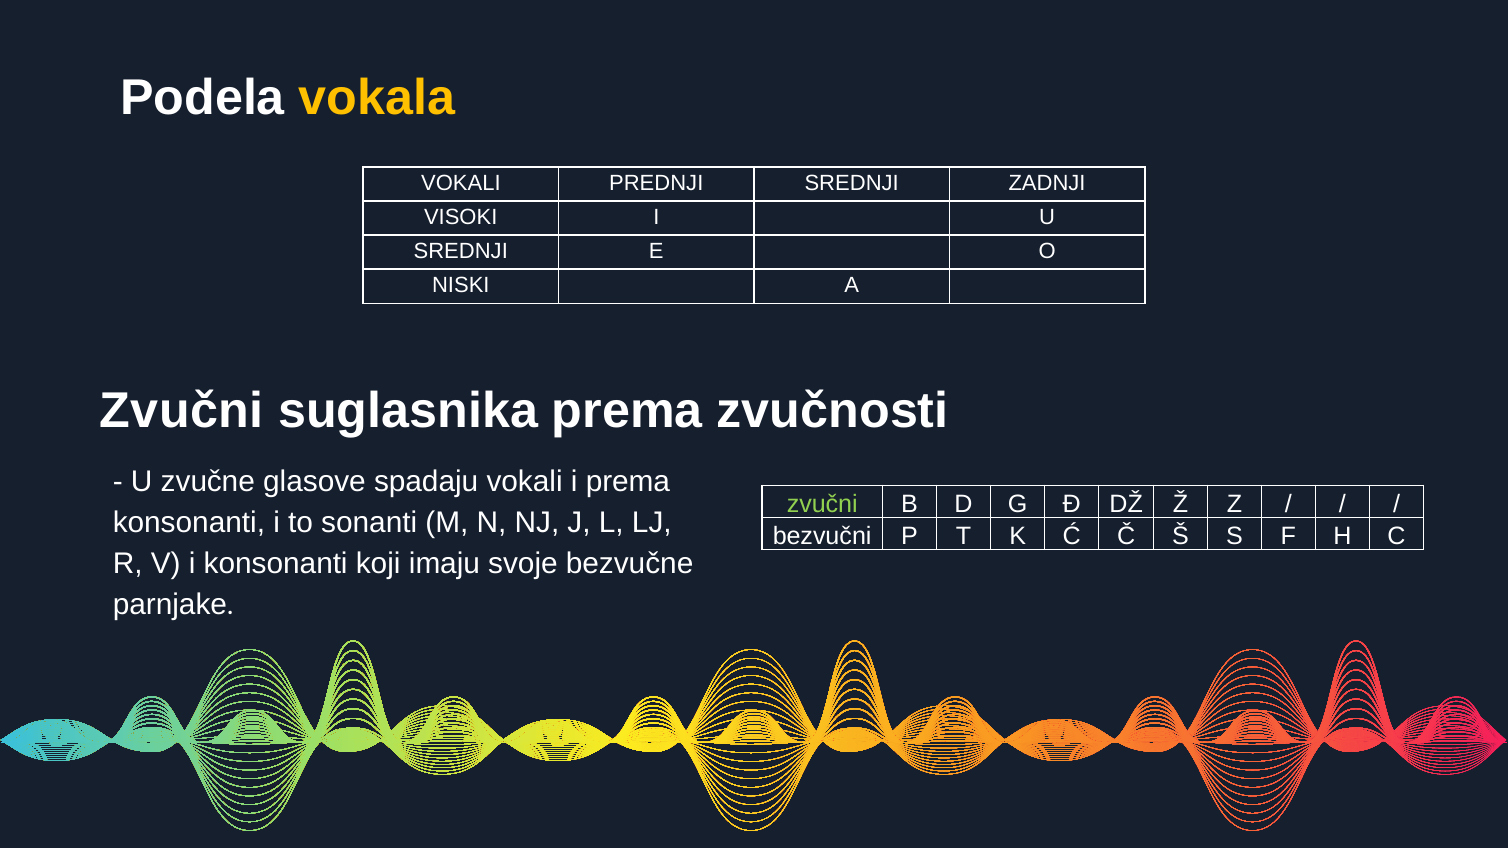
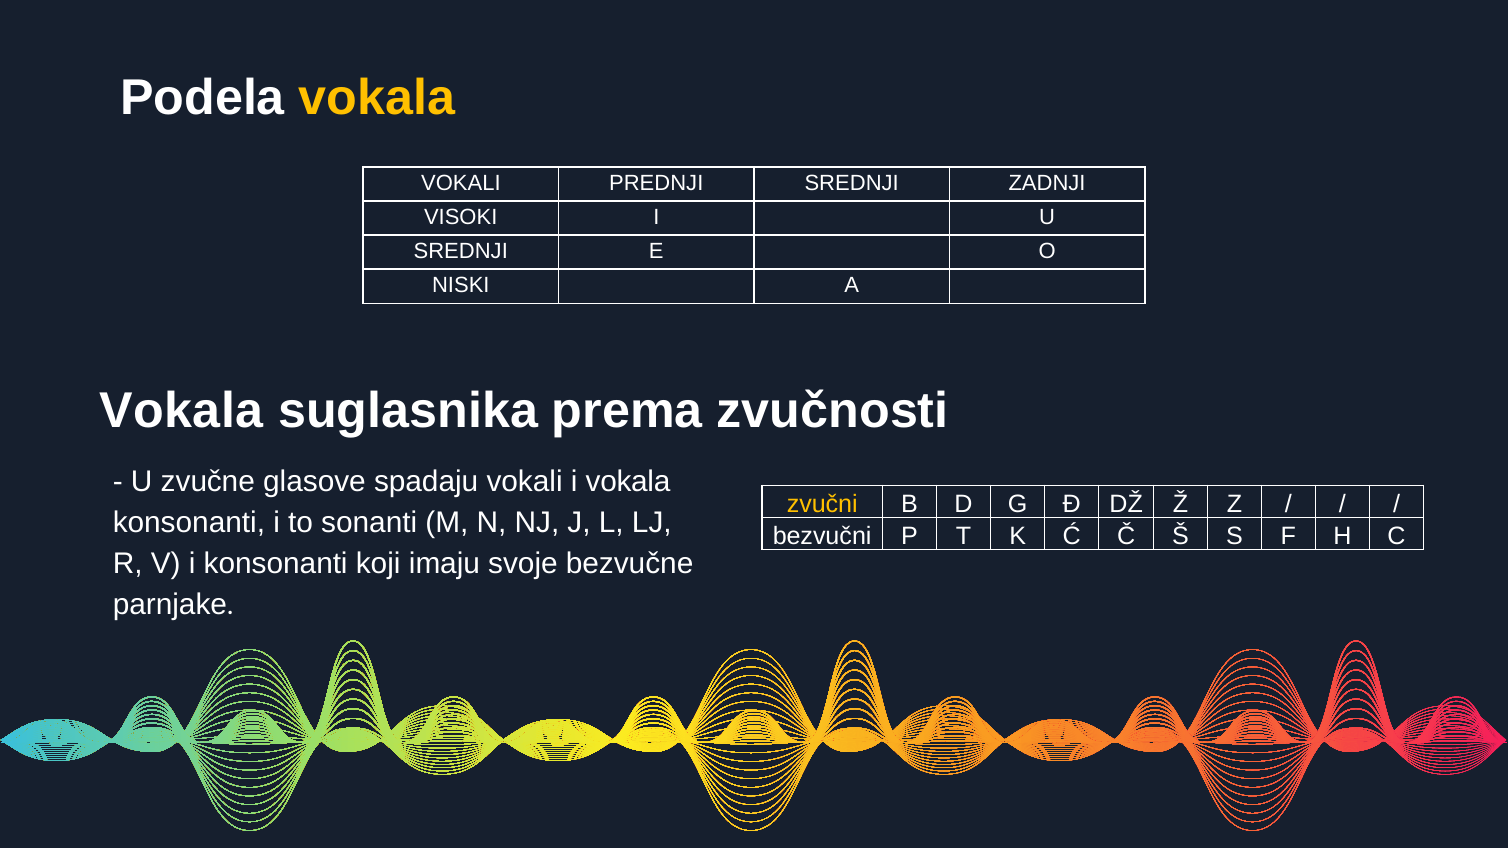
Zvučni: Zvučni -> Vokala (182, 411)
i prema: prema -> vokala (628, 481)
zvučni colour: light green -> yellow (822, 504)
